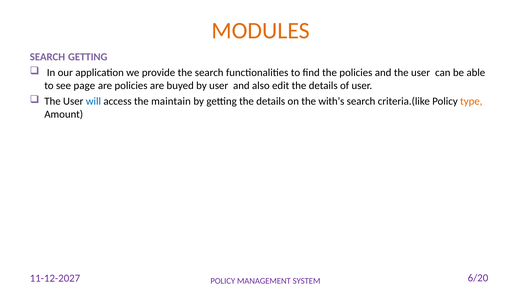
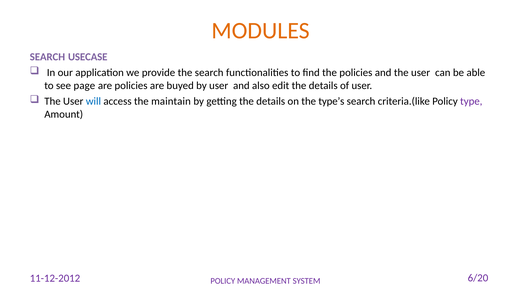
SEARCH GETTING: GETTING -> USECASE (88, 57)
with’s: with’s -> type’s (331, 101)
type colour: orange -> purple (471, 101)
11-12-2027: 11-12-2027 -> 11-12-2012 (55, 279)
